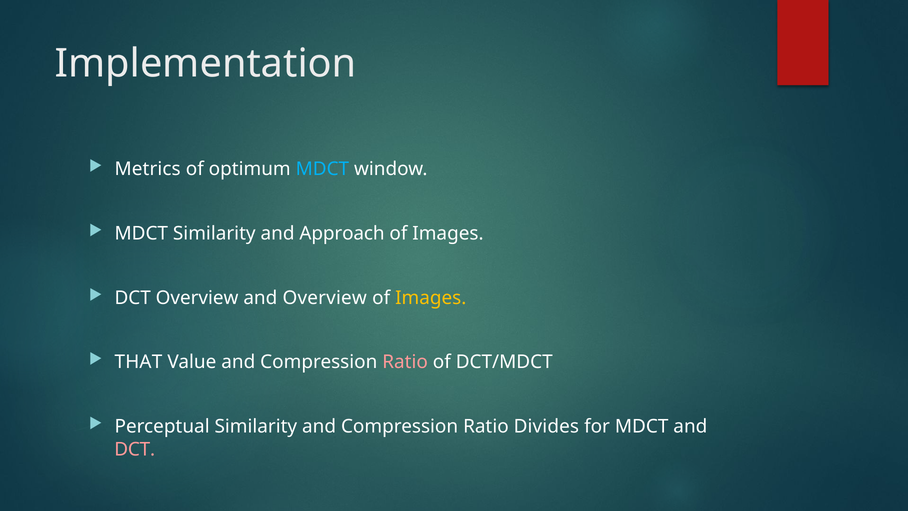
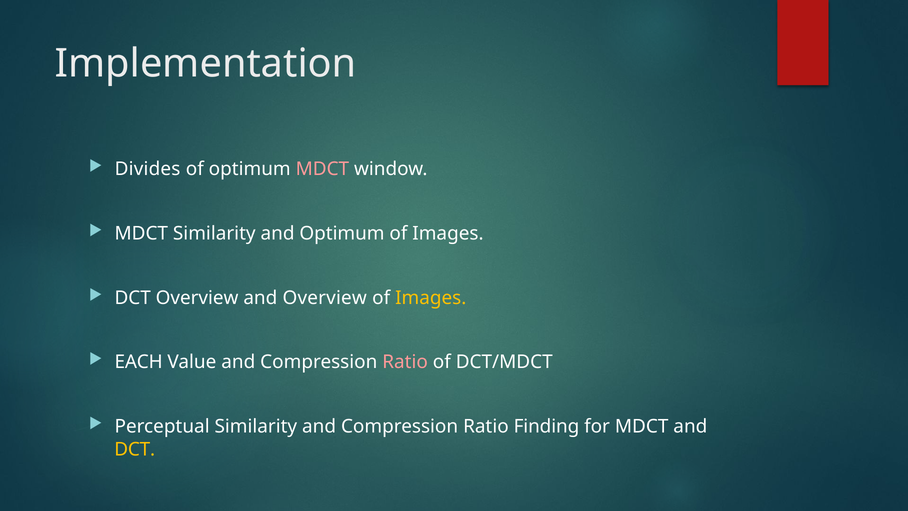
Metrics: Metrics -> Divides (148, 169)
MDCT colour: light blue -> pink (322, 169)
and Approach: Approach -> Optimum (342, 233)
THAT: THAT -> EACH (139, 362)
Divides: Divides -> Finding (546, 426)
DCT colour: pink -> yellow (135, 449)
